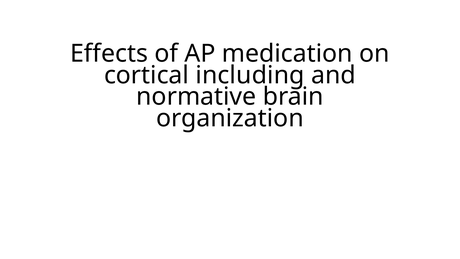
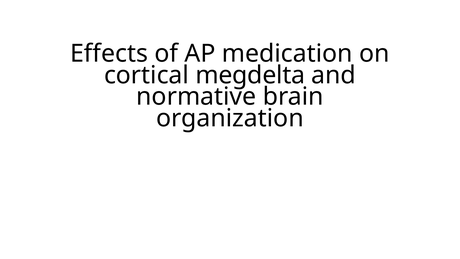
including: including -> megdelta (250, 75)
